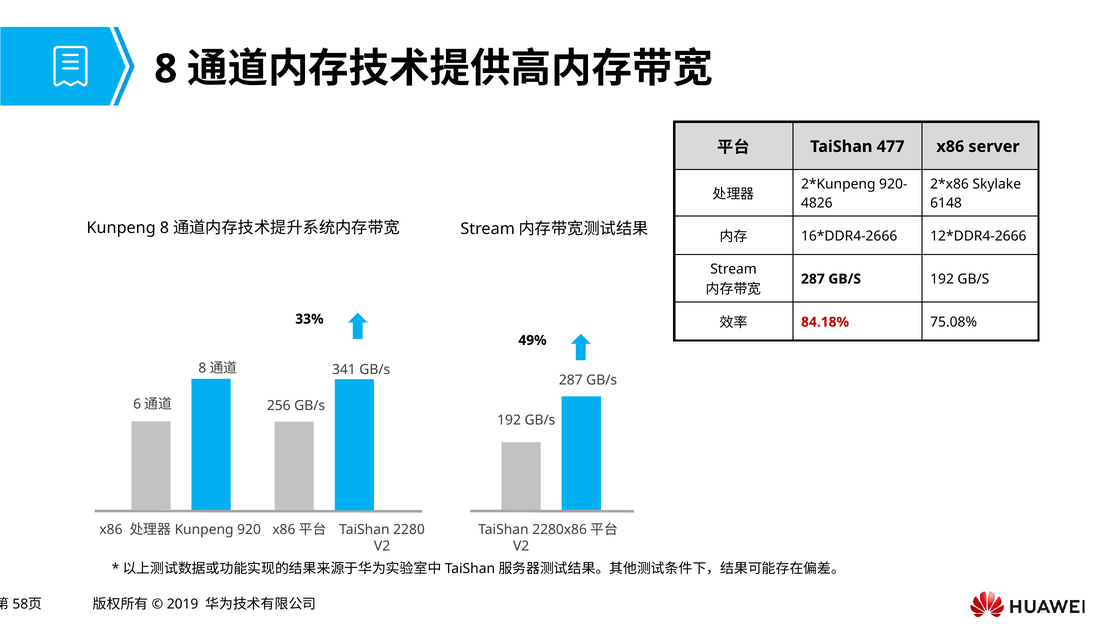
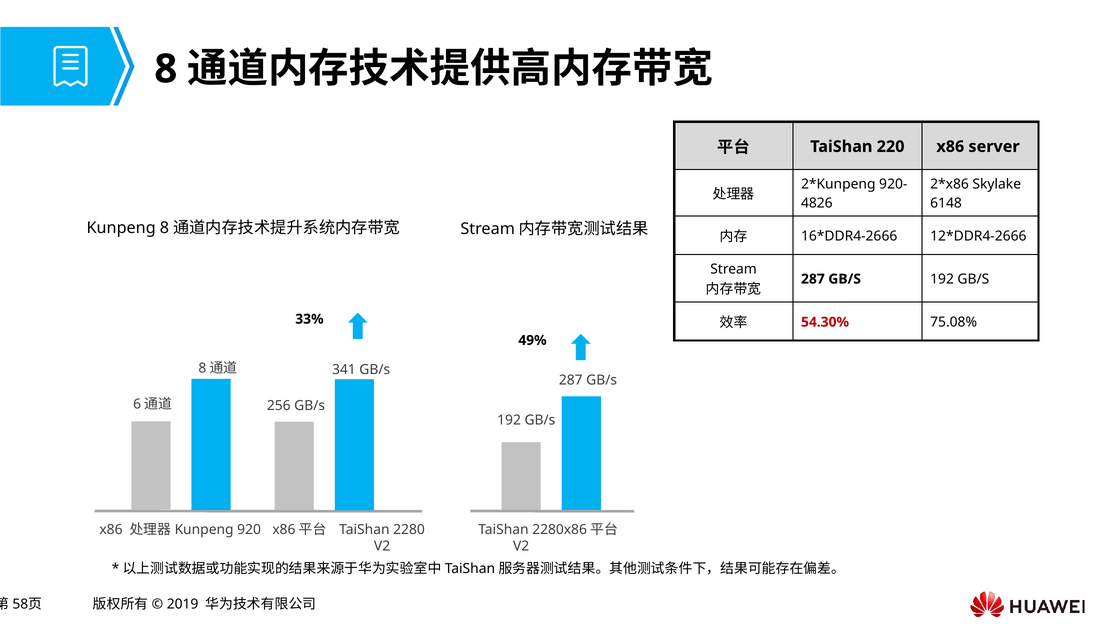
477: 477 -> 220 (891, 147)
84.18%: 84.18% -> 54.30% (825, 322)
